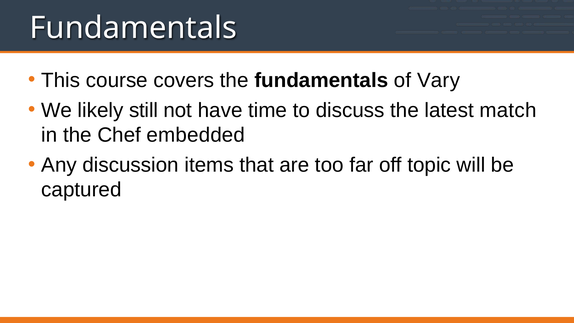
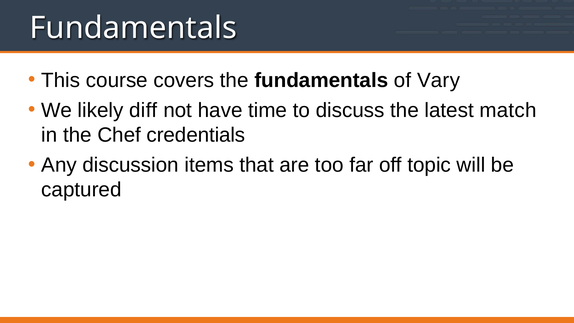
still: still -> diff (143, 110)
embedded: embedded -> credentials (196, 135)
